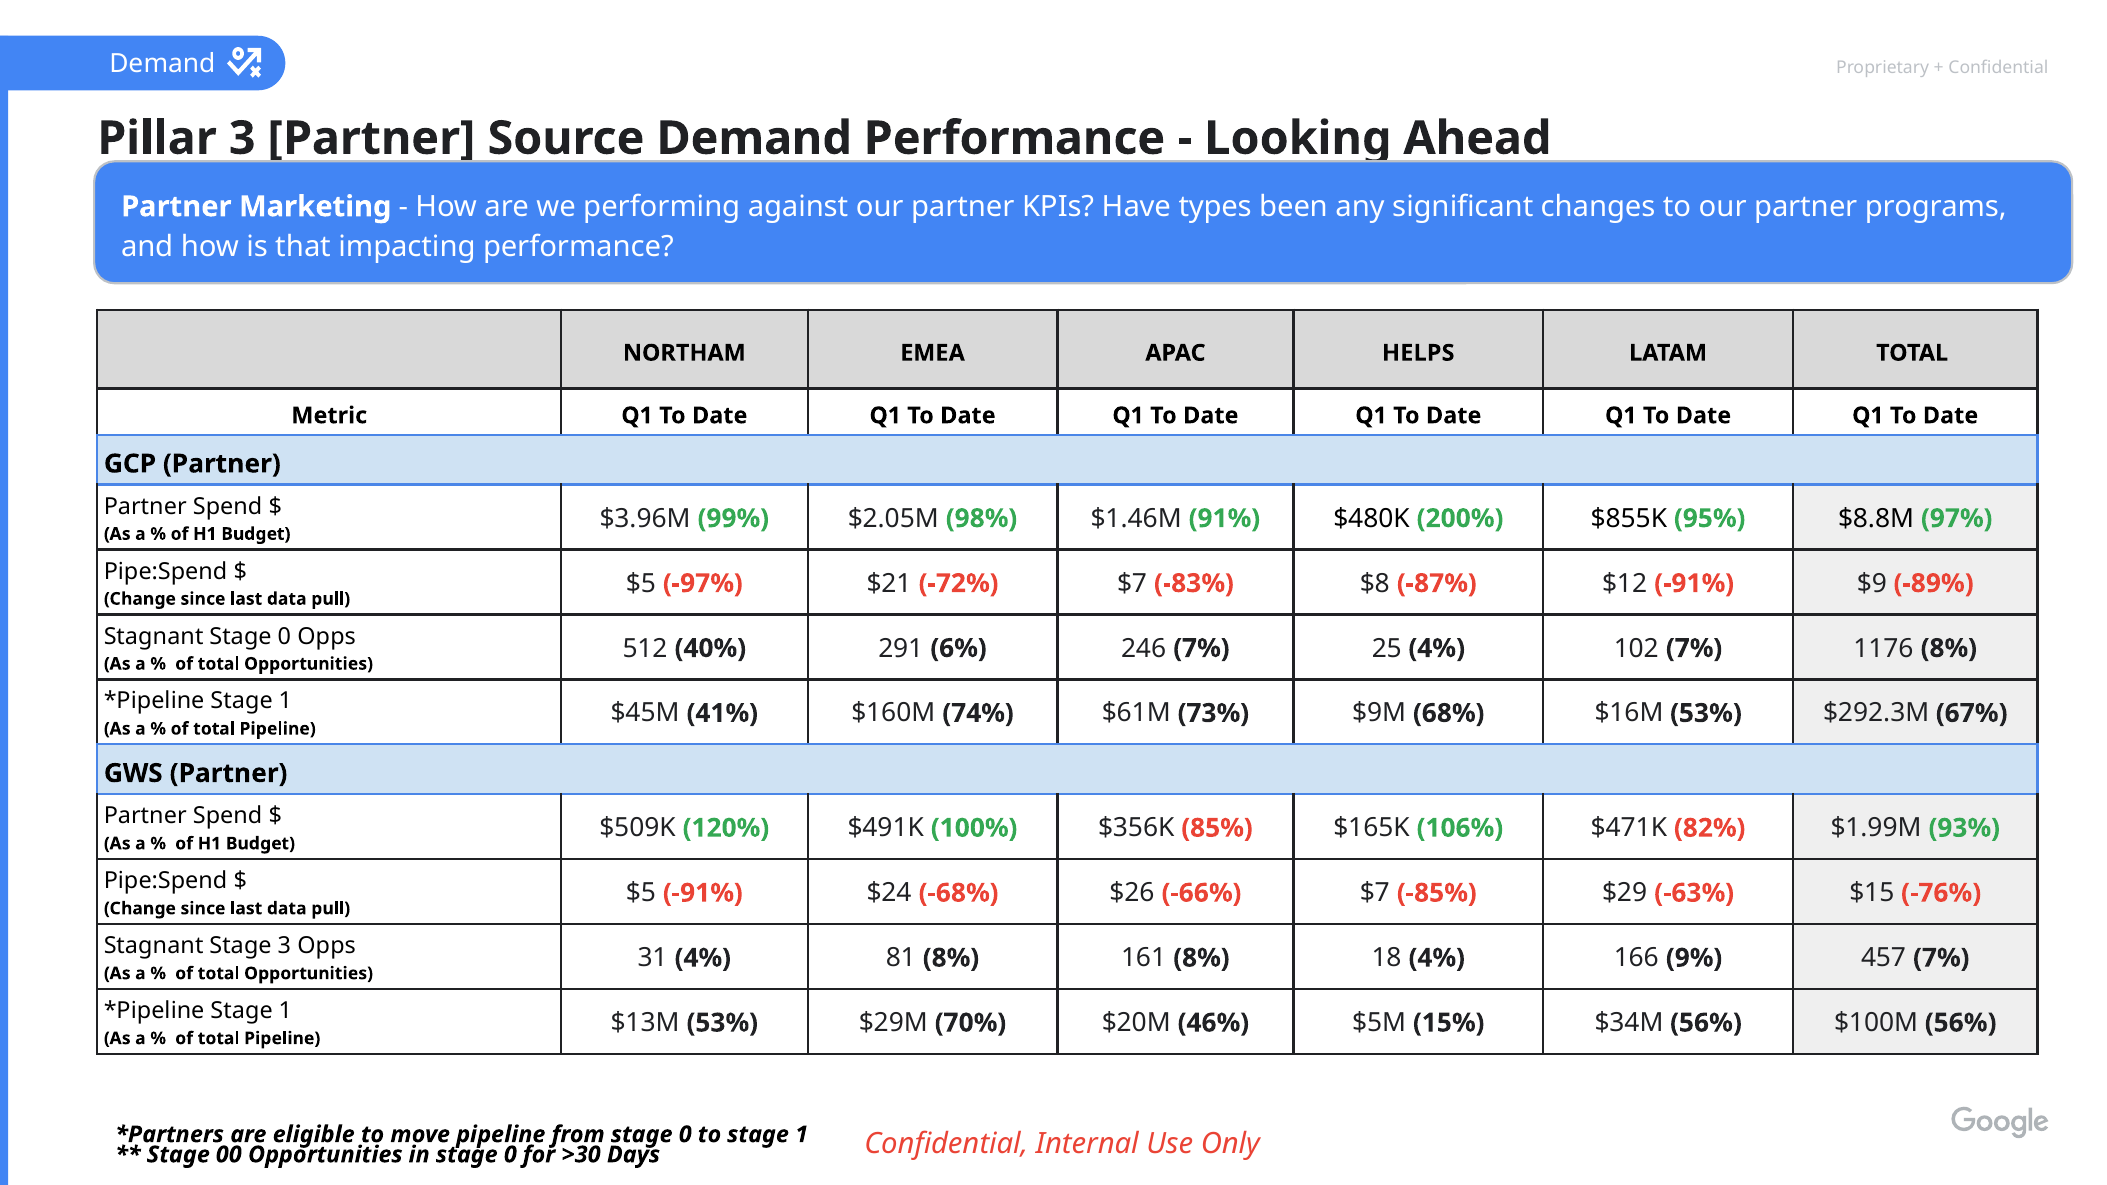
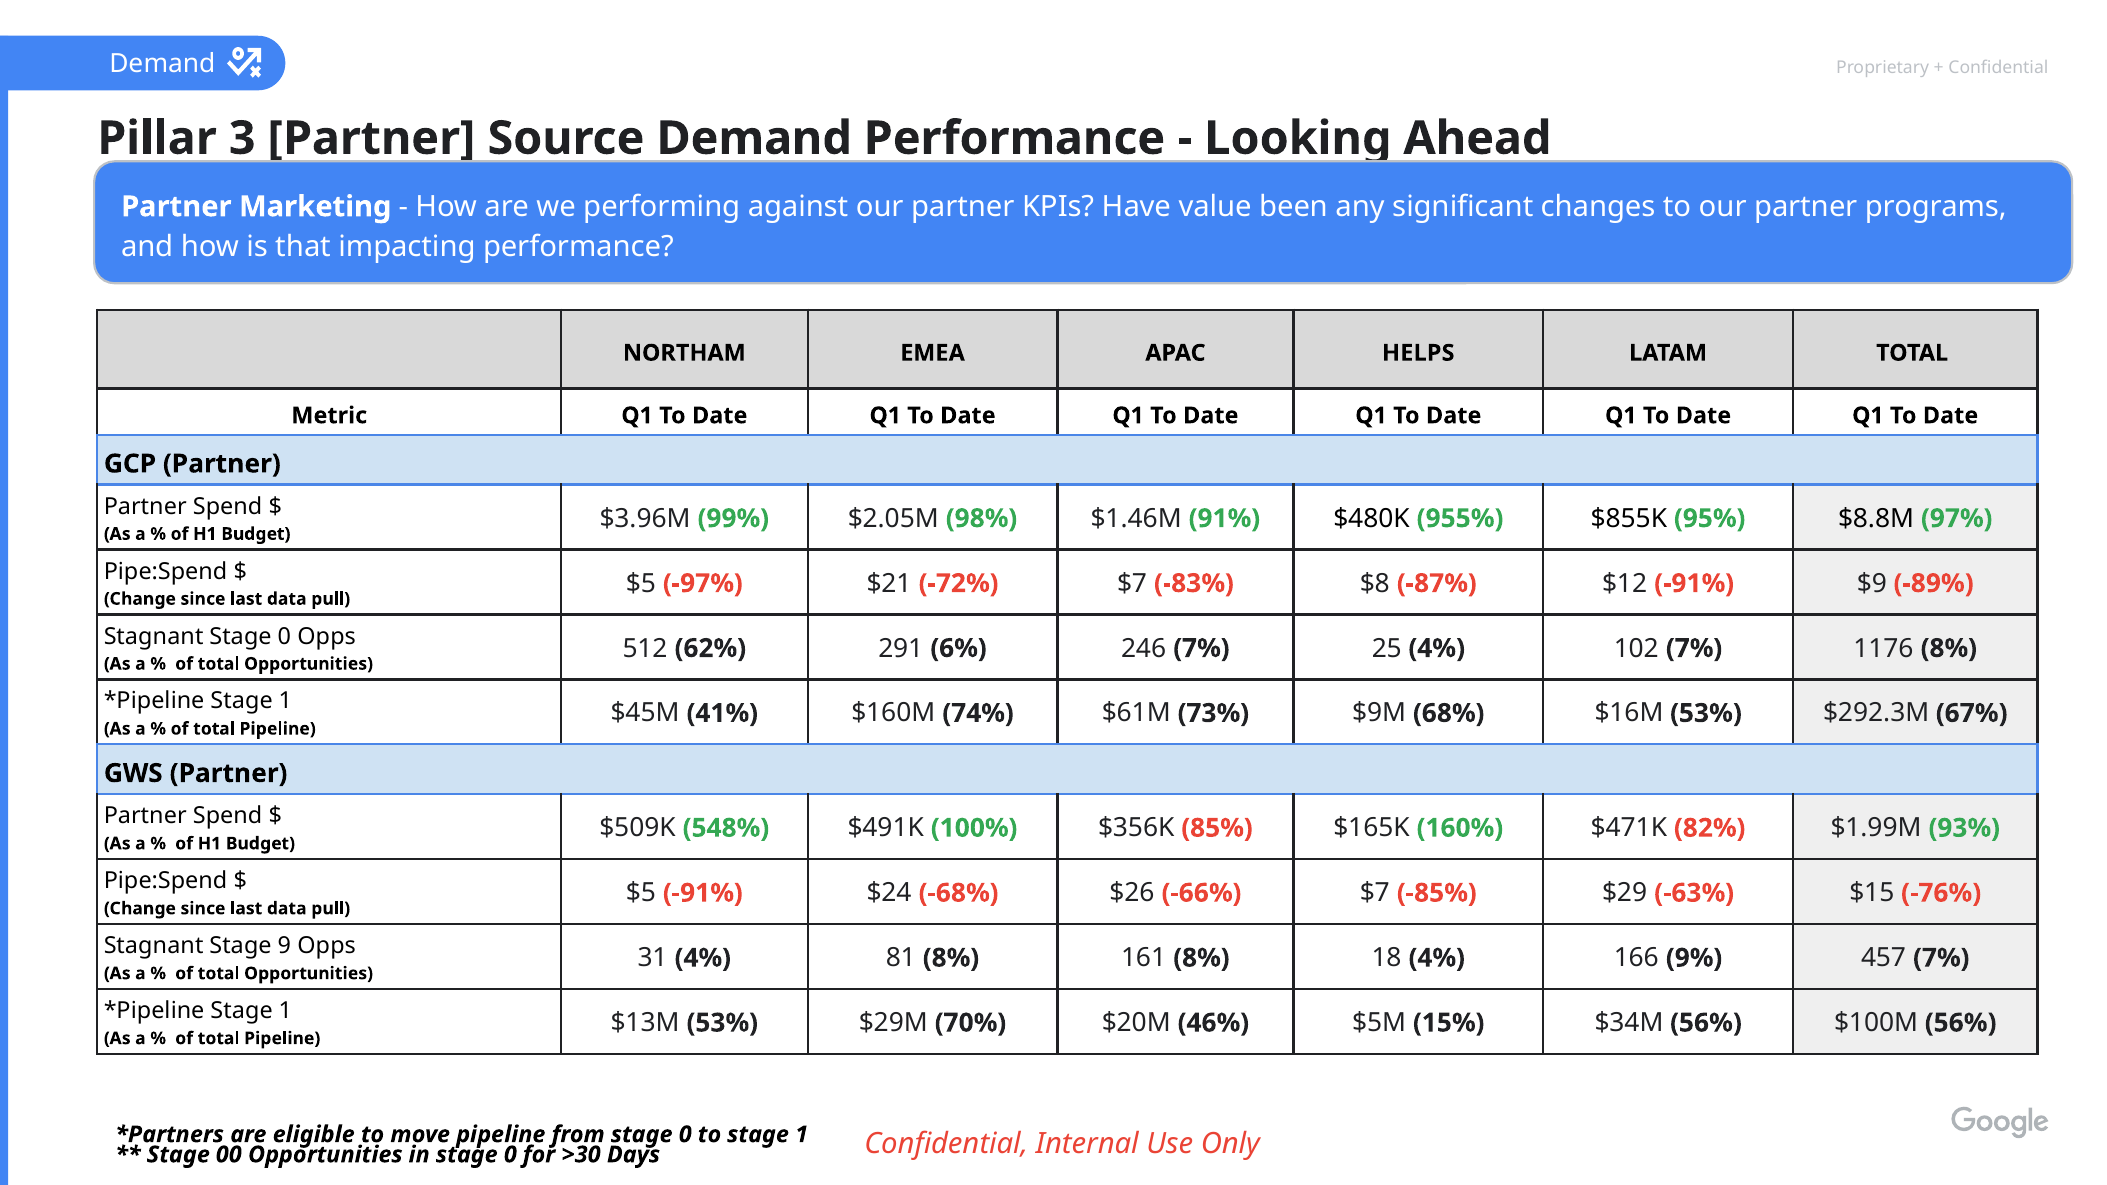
types: types -> value (1215, 207)
200%: 200% -> 955% (1460, 519)
40%: 40% -> 62% (710, 648)
120%: 120% -> 548% (726, 828)
106%: 106% -> 160% (1460, 828)
Stage 3: 3 -> 9 (284, 946)
